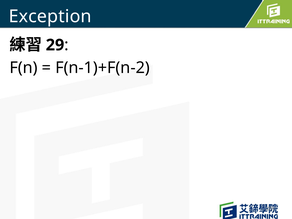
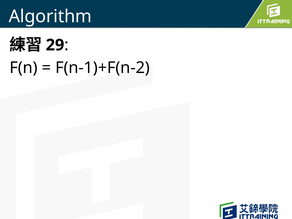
Exception: Exception -> Algorithm (50, 16)
